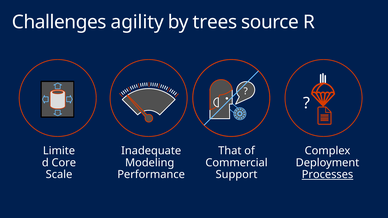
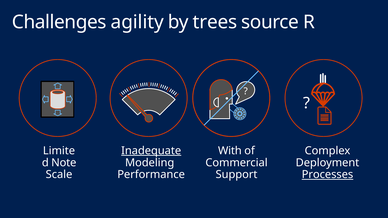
Inadequate underline: none -> present (151, 151)
That: That -> With (230, 151)
Core: Core -> Note (64, 163)
